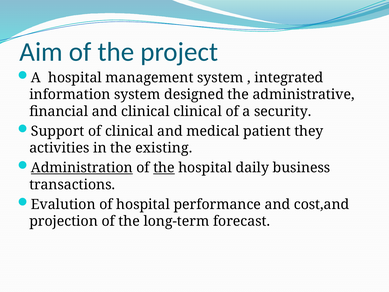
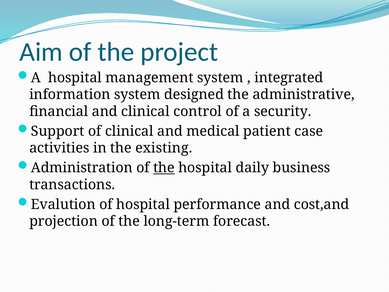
clinical clinical: clinical -> control (198, 111)
they: they -> case (309, 131)
Administration underline: present -> none (82, 168)
